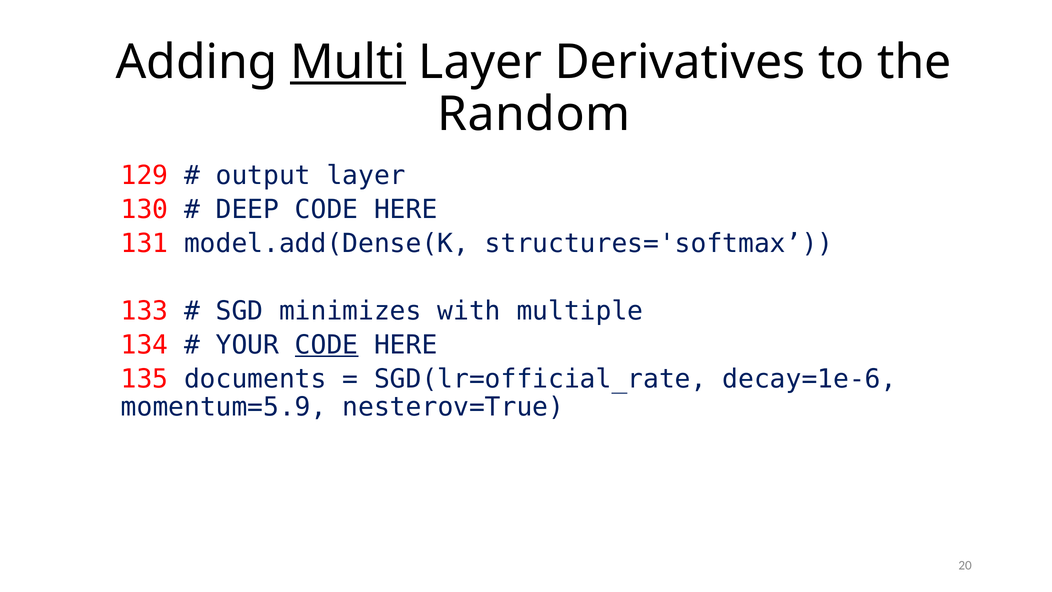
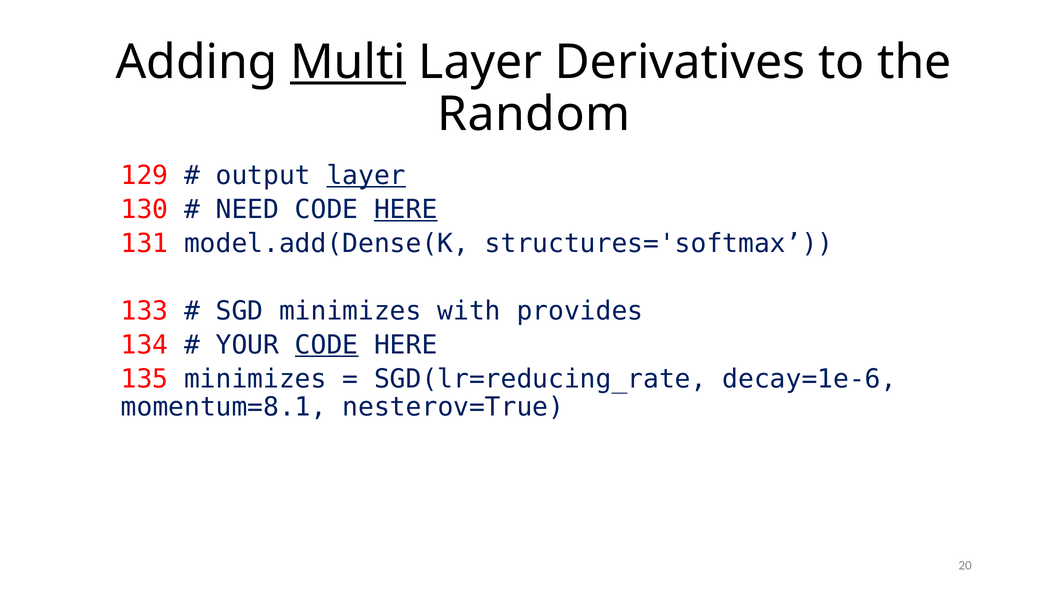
layer underline: none -> present (366, 176)
DEEP: DEEP -> NEED (247, 209)
HERE underline: none -> present (406, 209)
multiple: multiple -> provides (580, 311)
135 documents: documents -> minimizes (255, 379)
SGD(lr=official_rate: SGD(lr=official_rate -> SGD(lr=reducing_rate (540, 379)
momentum=5.9: momentum=5.9 -> momentum=8.1 (224, 407)
